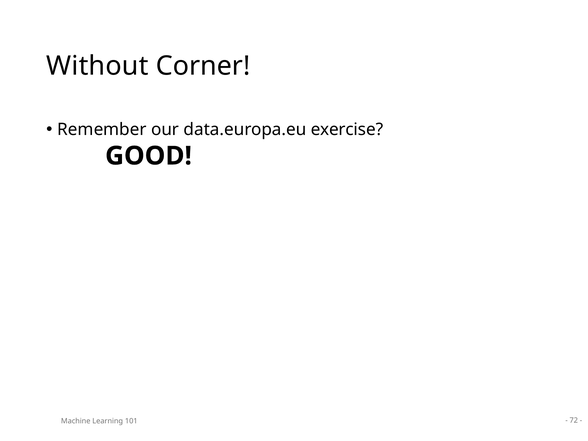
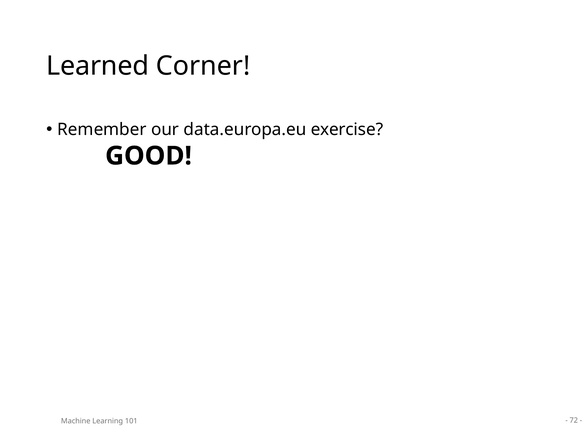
Without: Without -> Learned (98, 66)
